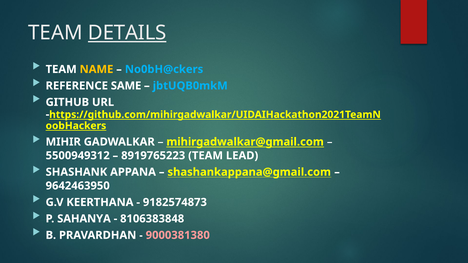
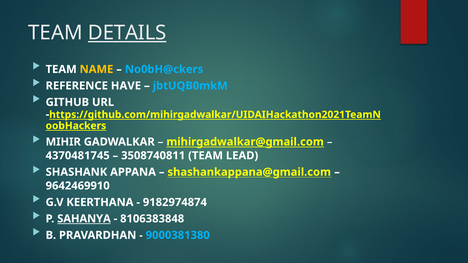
SAME: SAME -> HAVE (126, 86)
5500949312: 5500949312 -> 4370481745 (78, 156)
8919765223: 8919765223 -> 3508740811 (153, 156)
9642463950: 9642463950 -> 9642469910 (78, 186)
9182574873: 9182574873 -> 9182974874 (175, 202)
SAHANYA underline: none -> present (84, 219)
9000381380 colour: pink -> light blue (178, 235)
